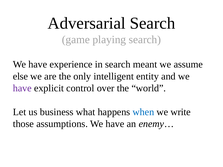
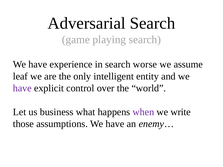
meant: meant -> worse (145, 64)
else: else -> leaf (20, 76)
when colour: blue -> purple (143, 112)
